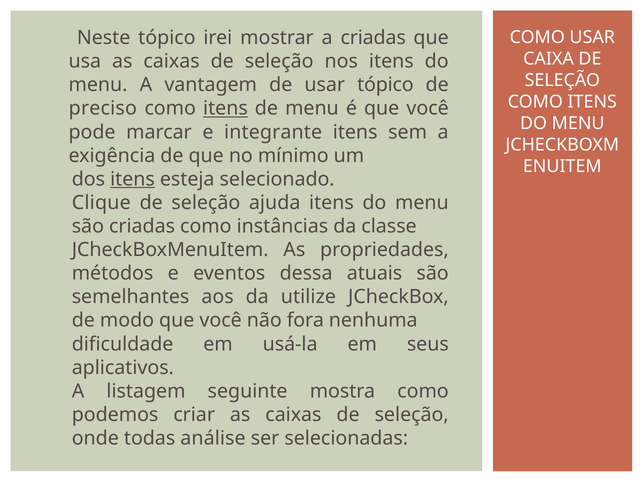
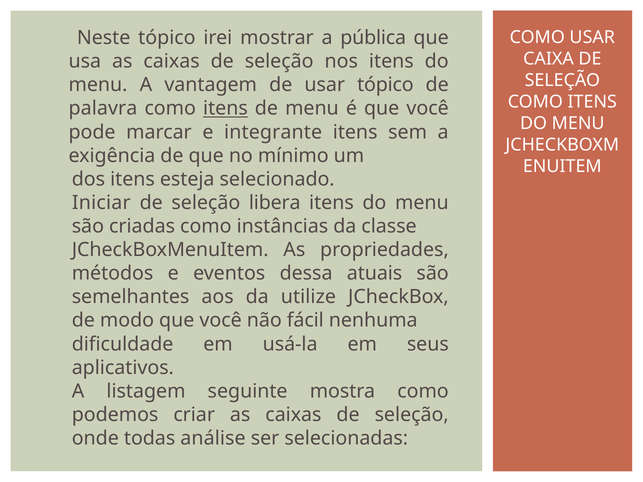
a criadas: criadas -> pública (373, 38)
preciso: preciso -> palavra (103, 109)
itens underline: present -> none (133, 179)
Clique: Clique -> Iniciar (101, 203)
ajuda: ajuda -> libera (275, 203)
fora: fora -> fácil (305, 321)
